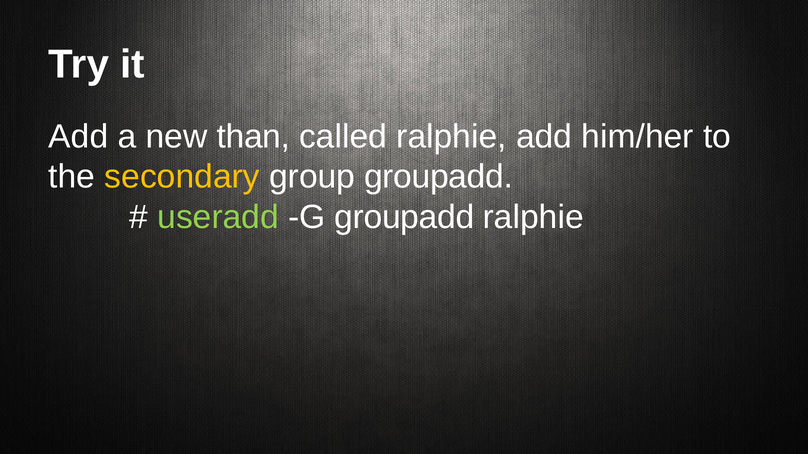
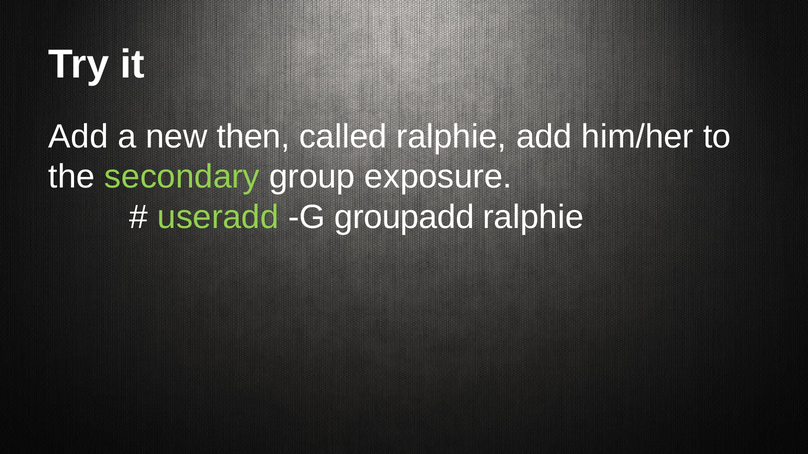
than: than -> then (253, 137)
secondary colour: yellow -> light green (182, 177)
group groupadd: groupadd -> exposure (438, 177)
